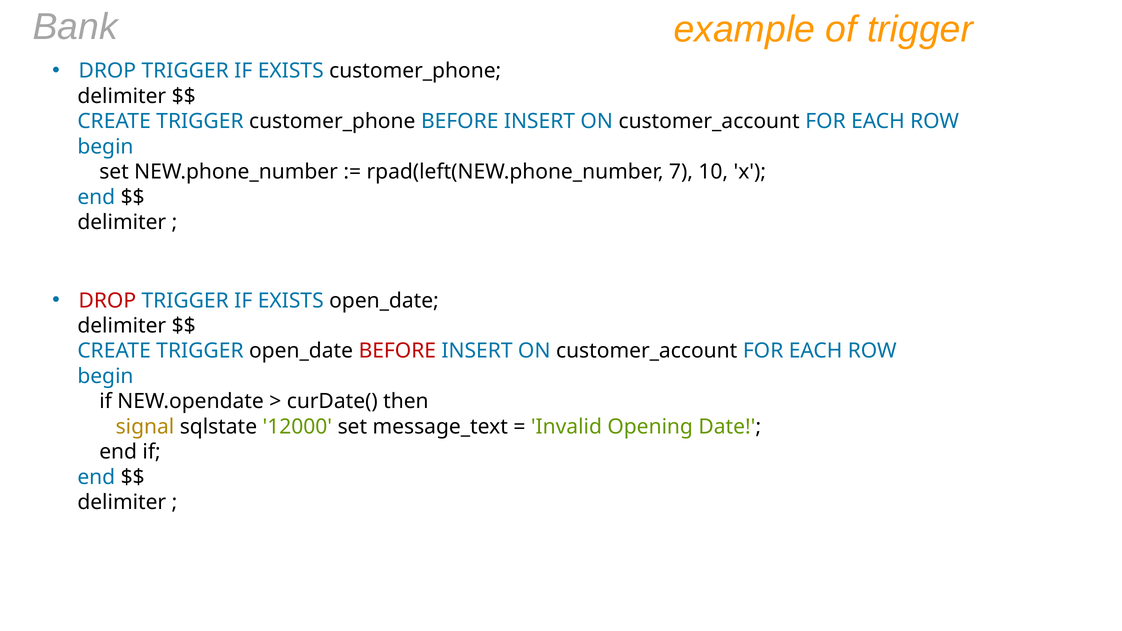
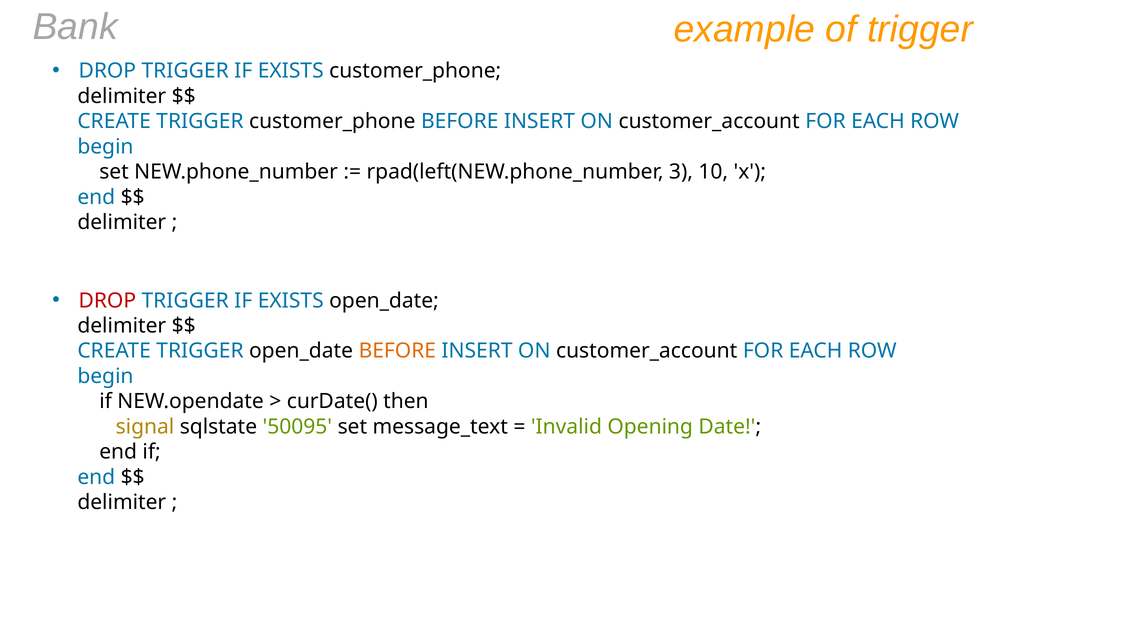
7: 7 -> 3 (681, 172)
BEFORE colour: red -> orange (397, 351)
12000: 12000 -> 50095 (297, 427)
